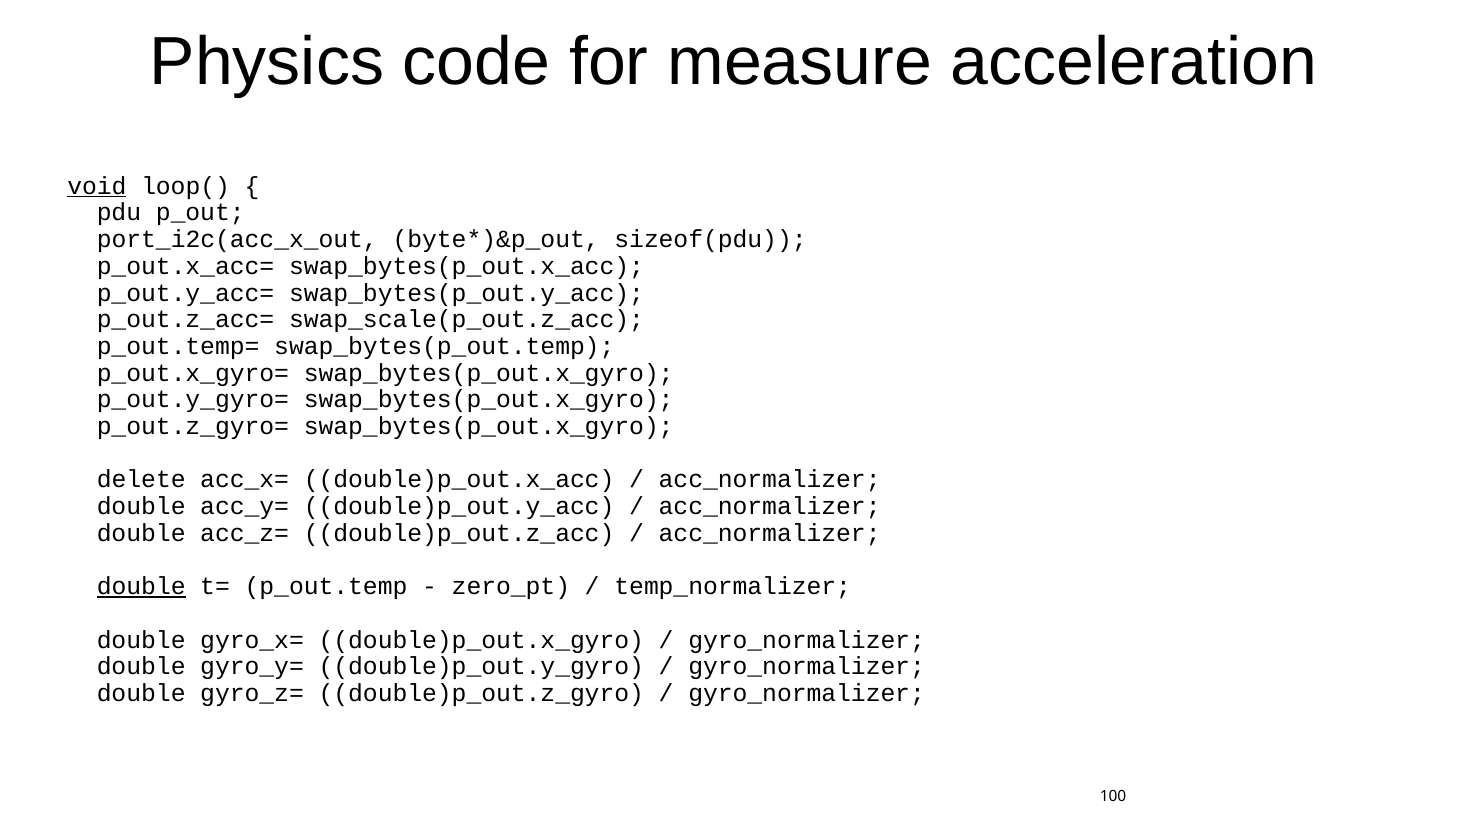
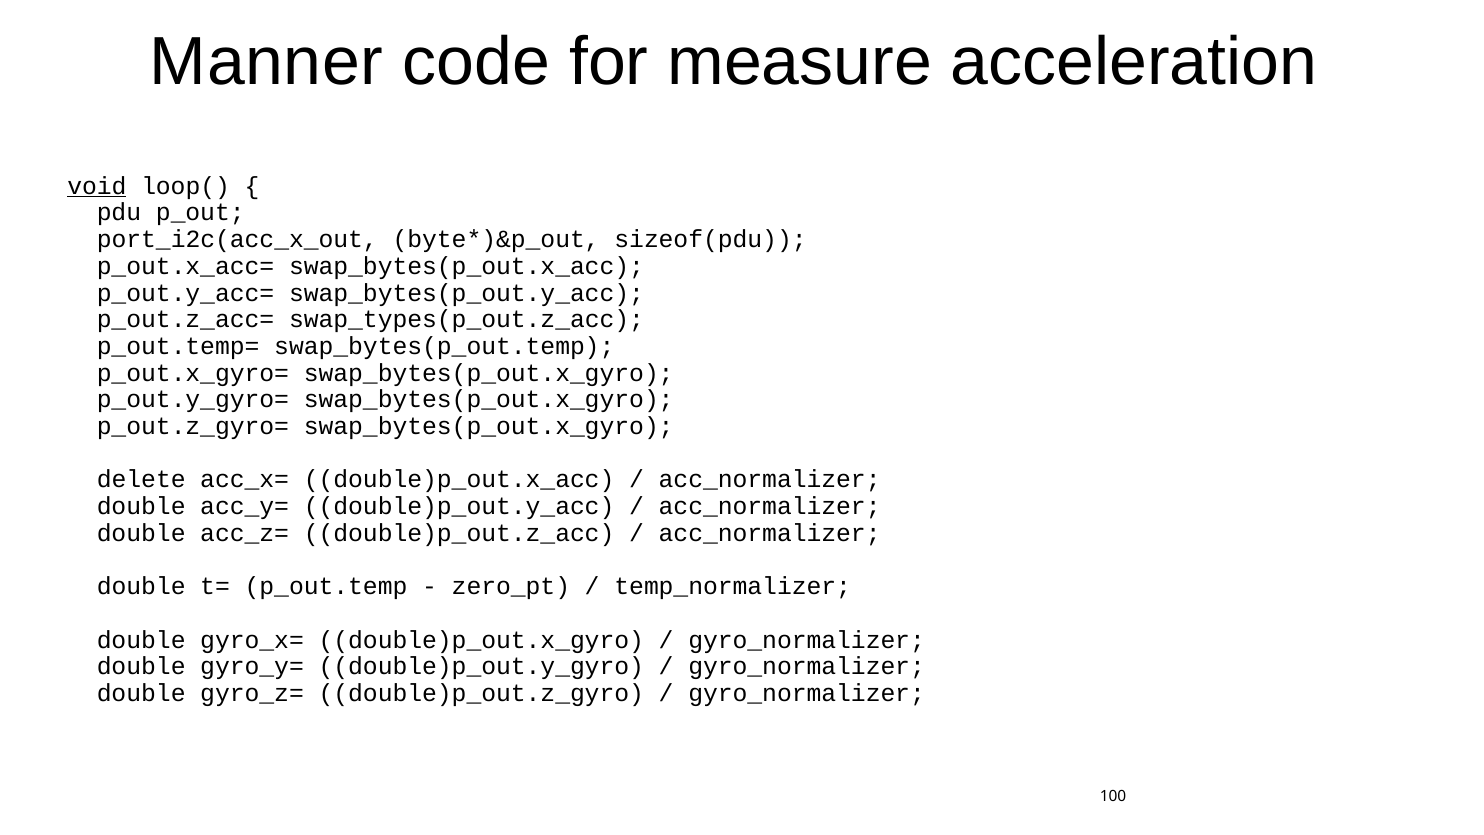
Physics: Physics -> Manner (267, 62)
swap_scale(p_out.z_acc: swap_scale(p_out.z_acc -> swap_types(p_out.z_acc (467, 319)
double underline: present -> none (141, 586)
